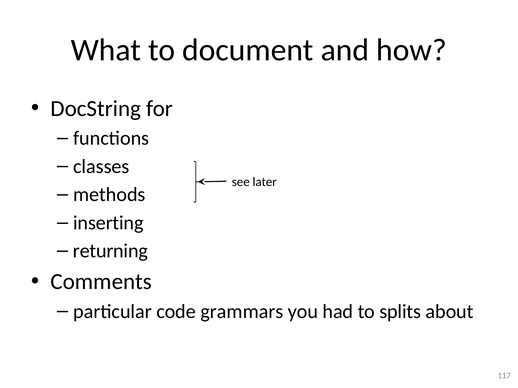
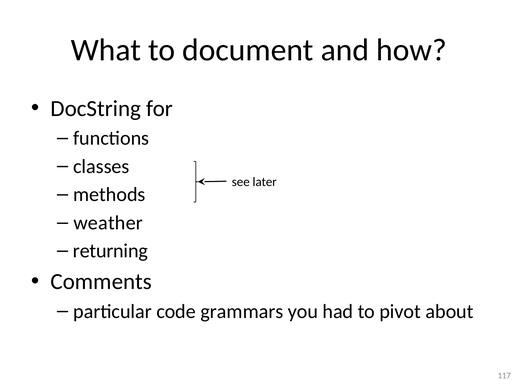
inserting: inserting -> weather (108, 223)
splits: splits -> pivot (400, 312)
